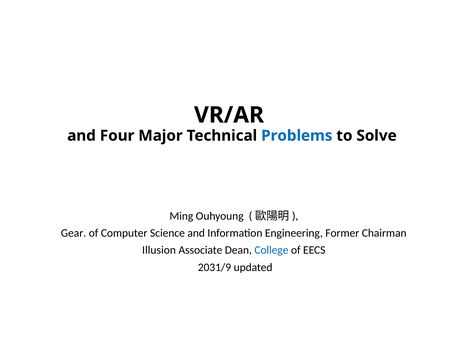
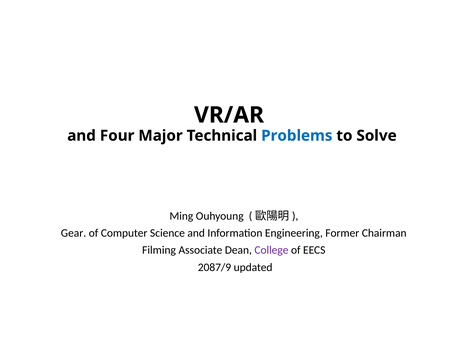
Illusion: Illusion -> Filming (159, 250)
College colour: blue -> purple (271, 250)
2031/9: 2031/9 -> 2087/9 (214, 267)
